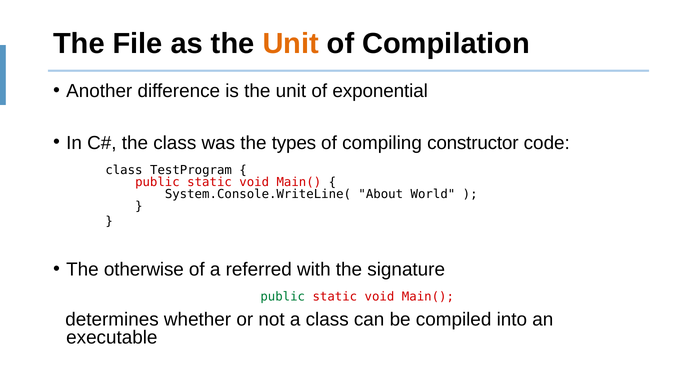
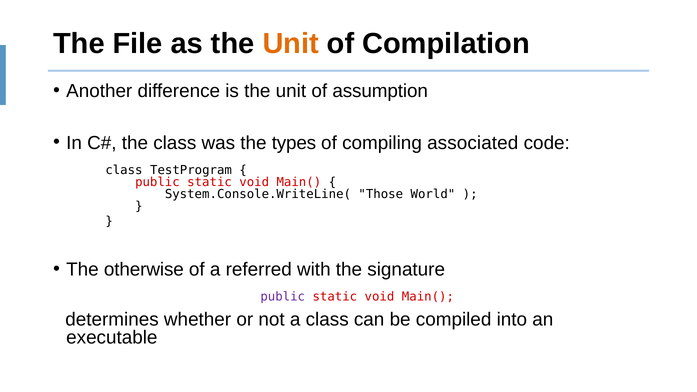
exponential: exponential -> assumption (380, 91)
constructor: constructor -> associated (473, 143)
About: About -> Those (381, 194)
public colour: green -> purple (283, 297)
